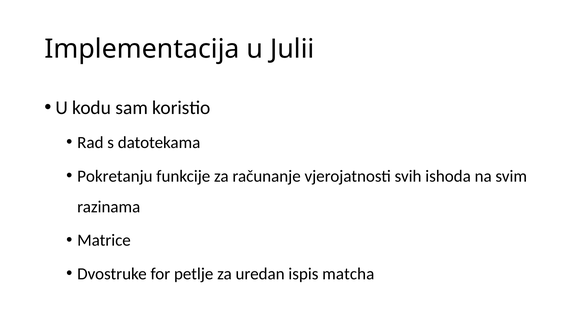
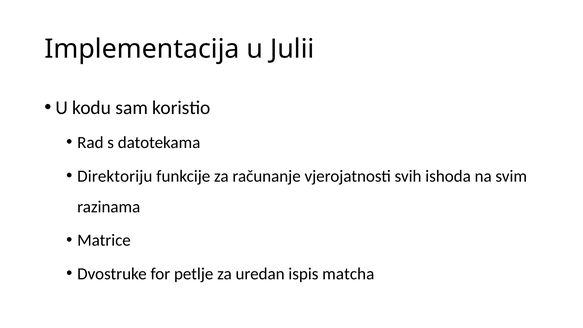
Pokretanju: Pokretanju -> Direktoriju (115, 176)
